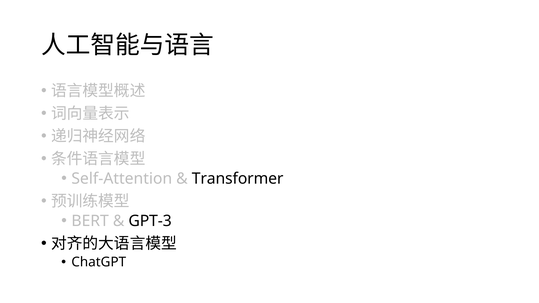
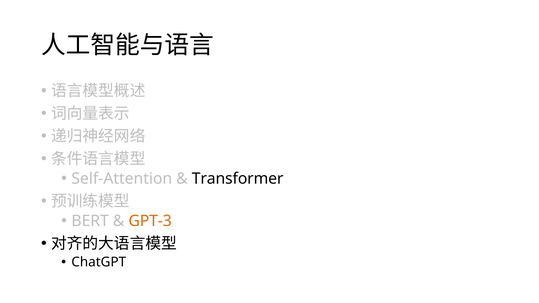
GPT-3 colour: black -> orange (150, 221)
